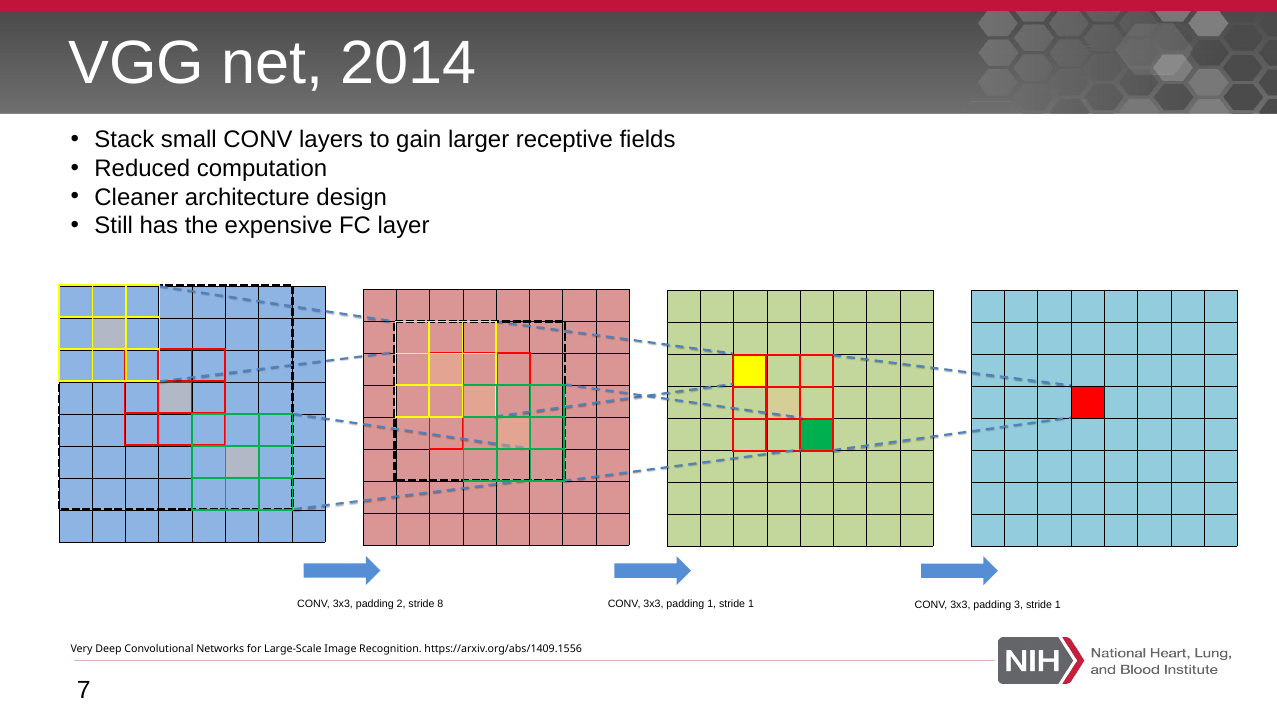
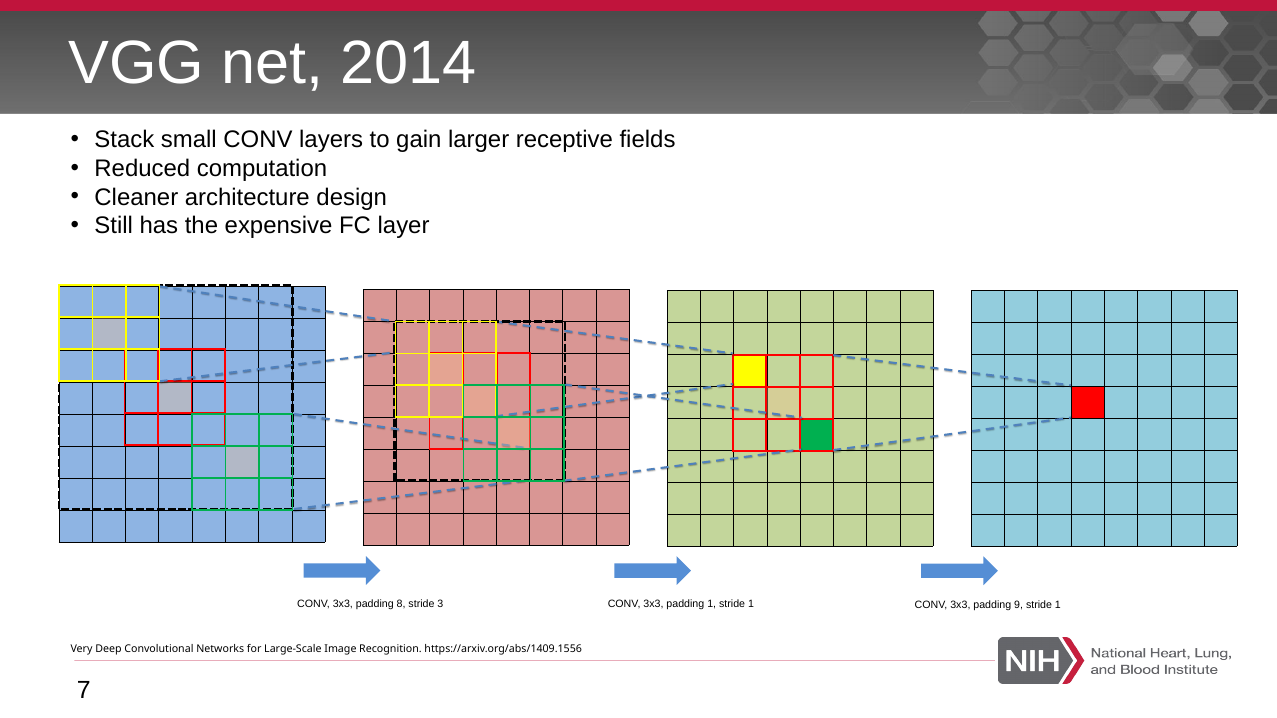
2: 2 -> 8 (401, 605)
8: 8 -> 3 (440, 605)
3: 3 -> 9 (1019, 605)
